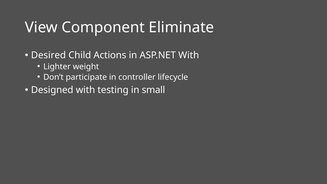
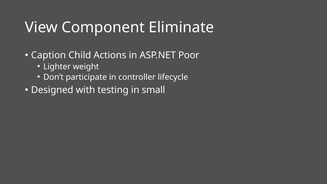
Desired: Desired -> Caption (48, 55)
ASP.NET With: With -> Poor (189, 55)
